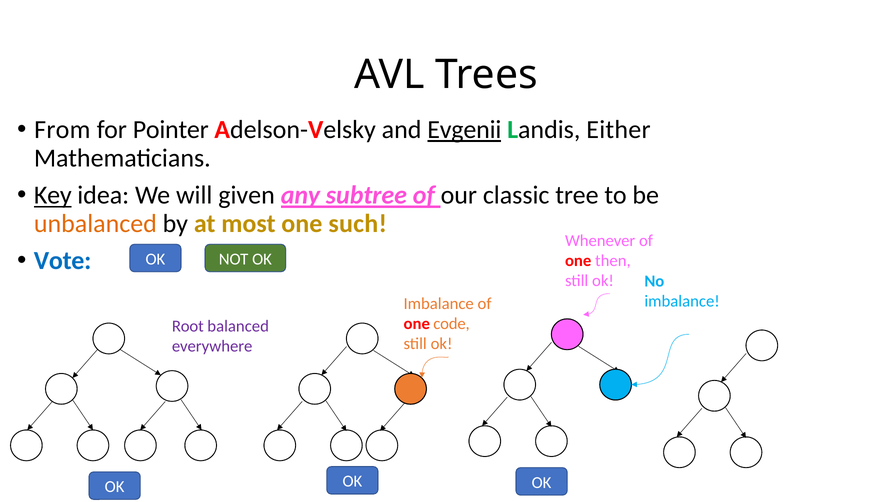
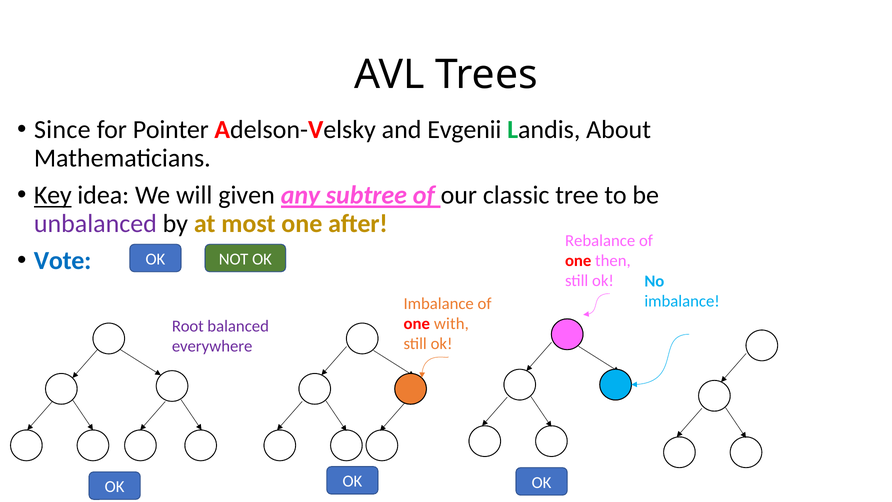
From: From -> Since (62, 130)
Evgenii underline: present -> none (464, 130)
Either: Either -> About (619, 130)
unbalanced colour: orange -> purple (95, 223)
such: such -> after (358, 223)
Whenever: Whenever -> Rebalance (600, 240)
code: code -> with (451, 324)
